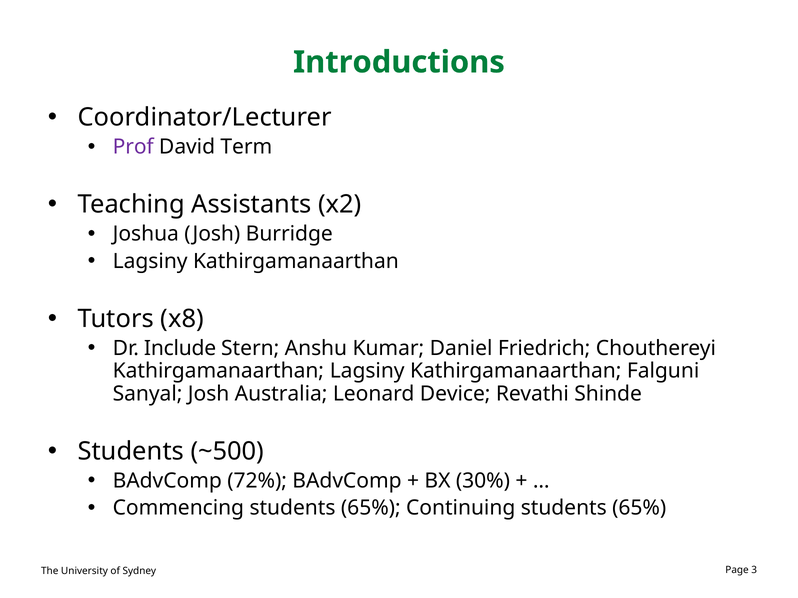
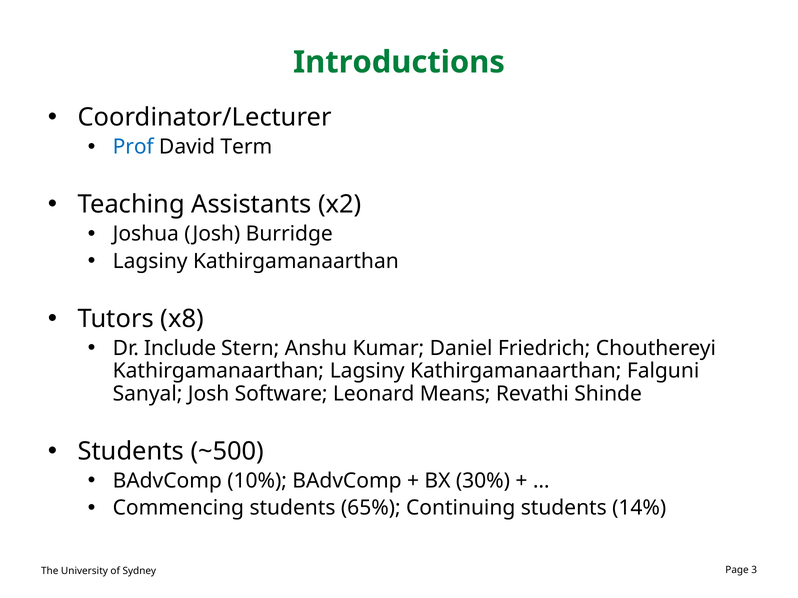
Prof colour: purple -> blue (133, 147)
Australia: Australia -> Software (281, 394)
Device: Device -> Means (455, 394)
72%: 72% -> 10% (257, 481)
Continuing students 65%: 65% -> 14% (639, 508)
